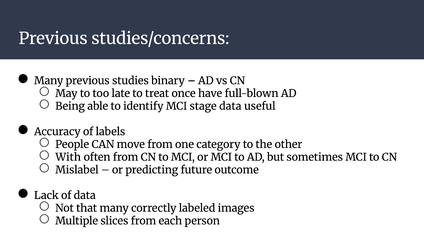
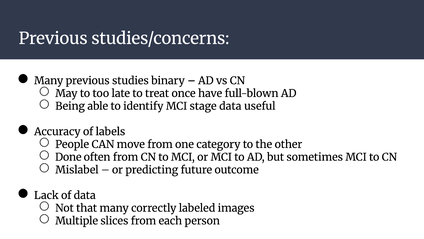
With: With -> Done (68, 157)
